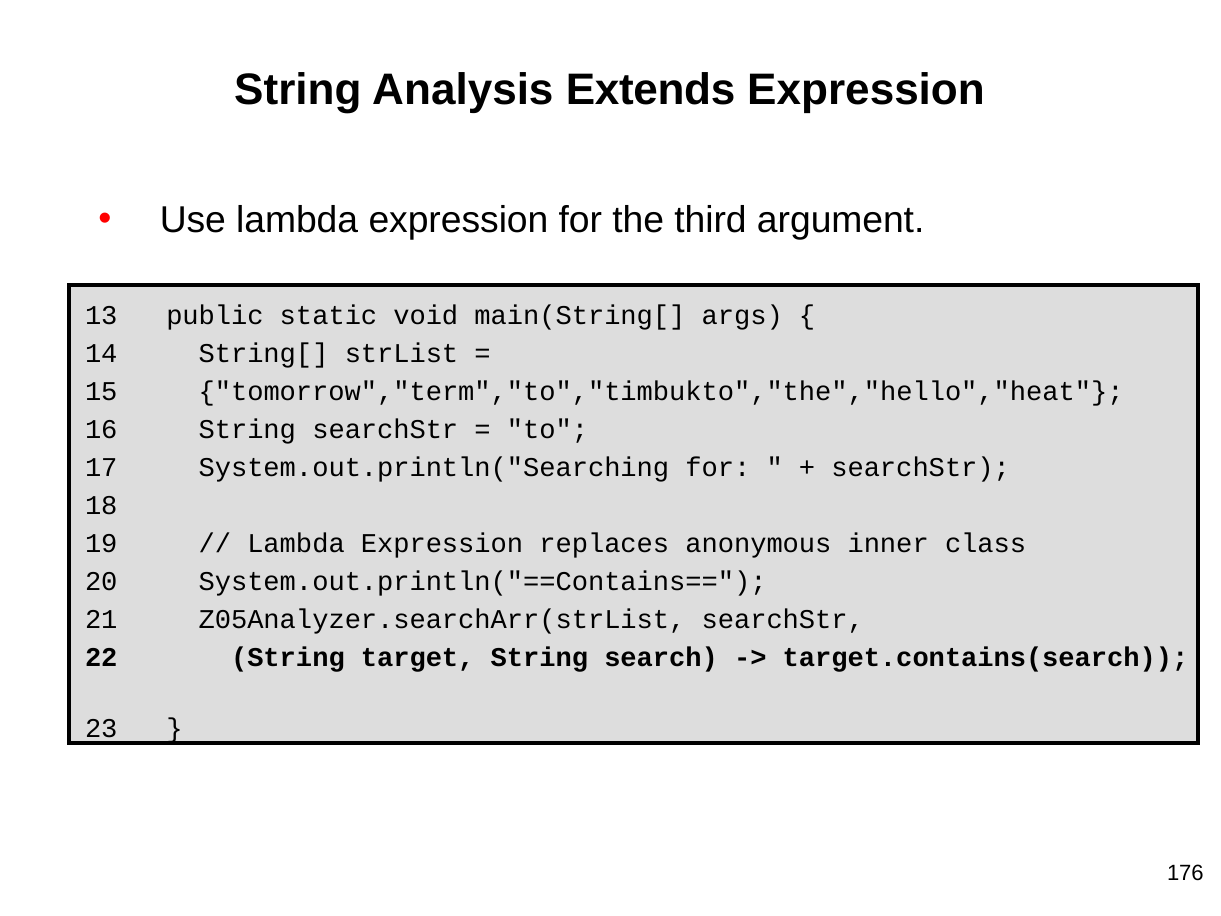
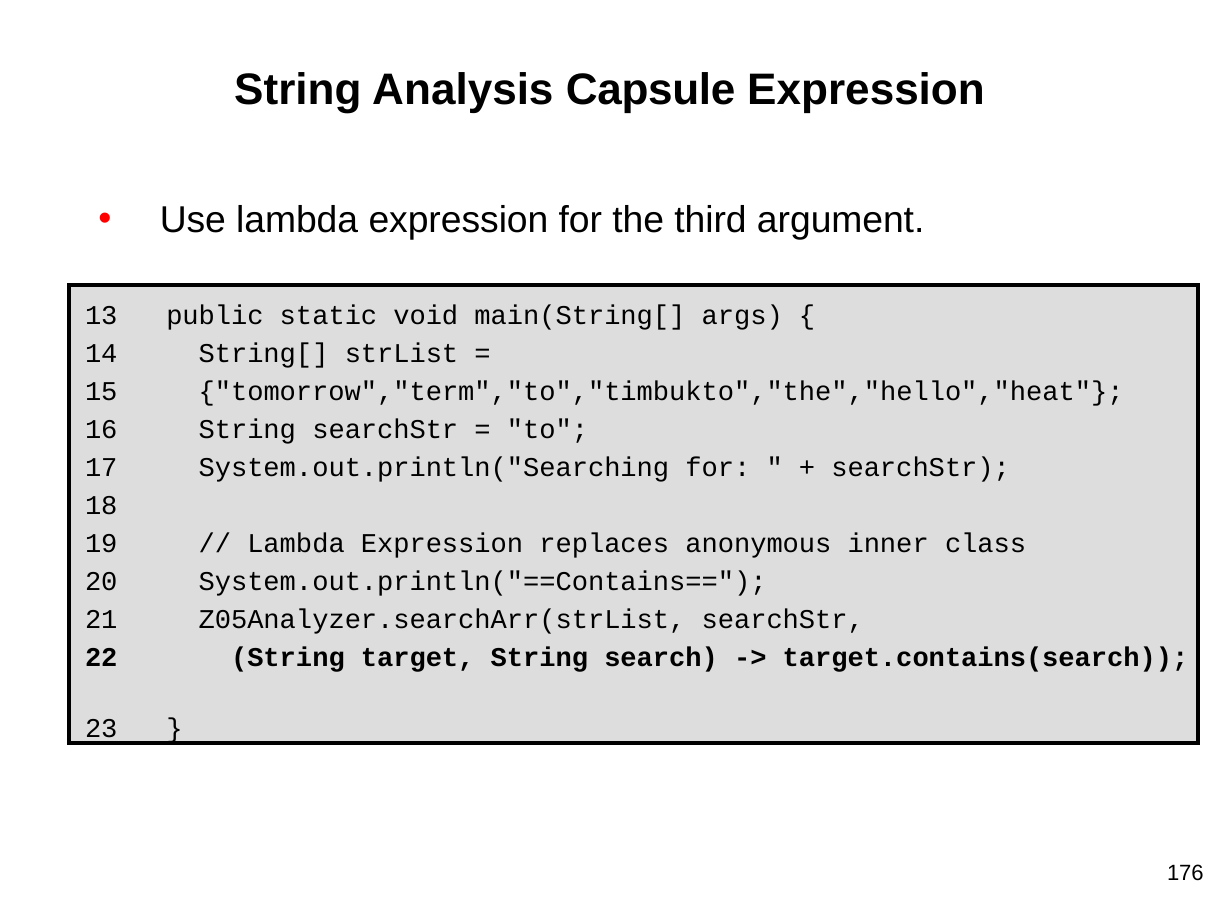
Extends: Extends -> Capsule (651, 90)
